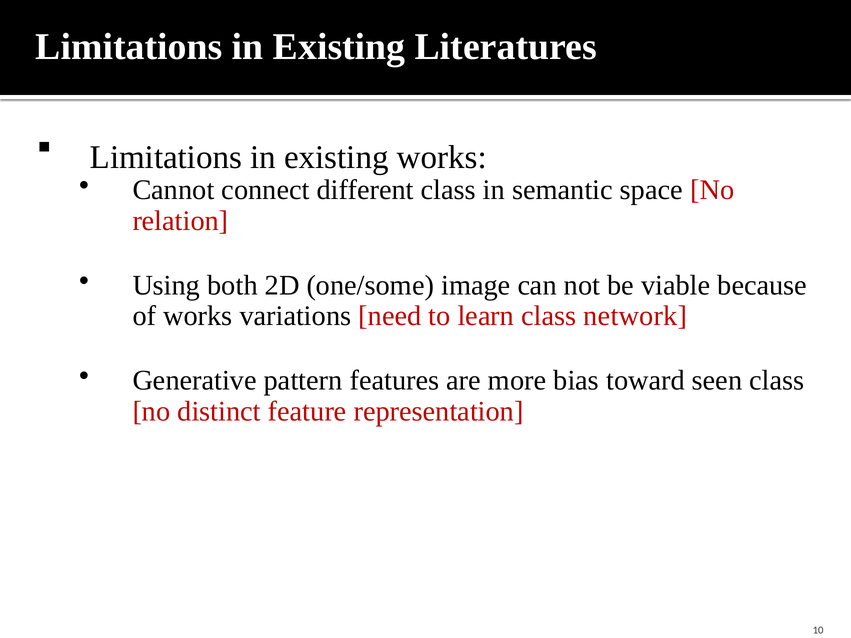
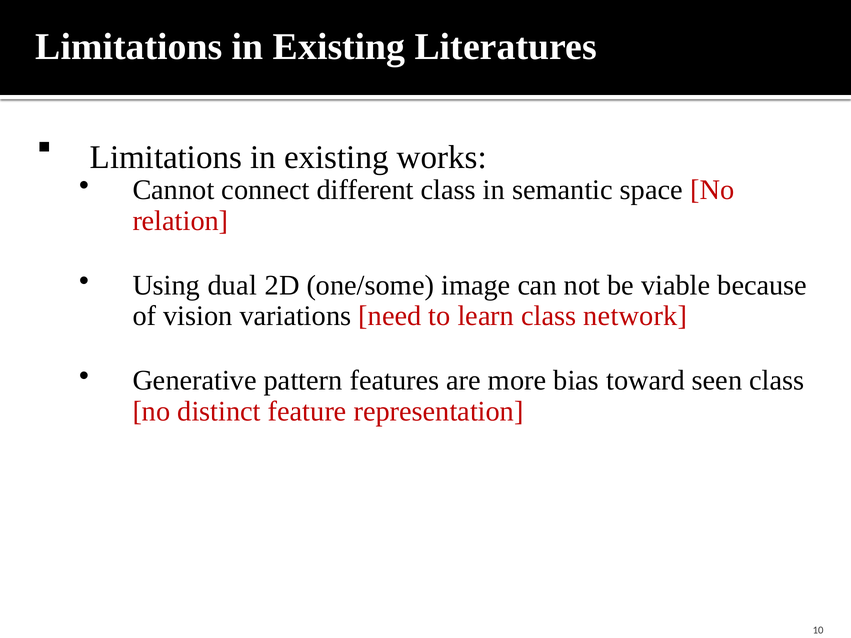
both: both -> dual (232, 285)
of works: works -> vision (198, 316)
